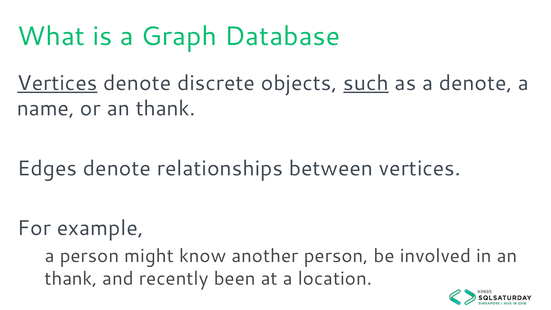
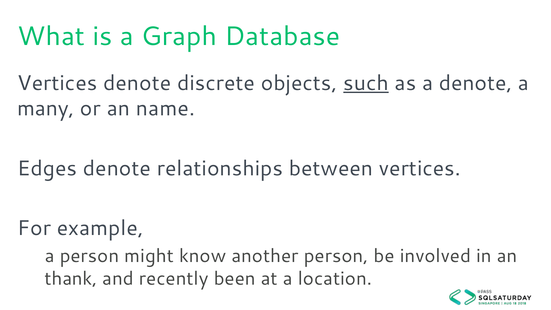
Vertices underline: present -> none (57, 83)
name: name -> many (46, 109)
or an thank: thank -> name (165, 109)
